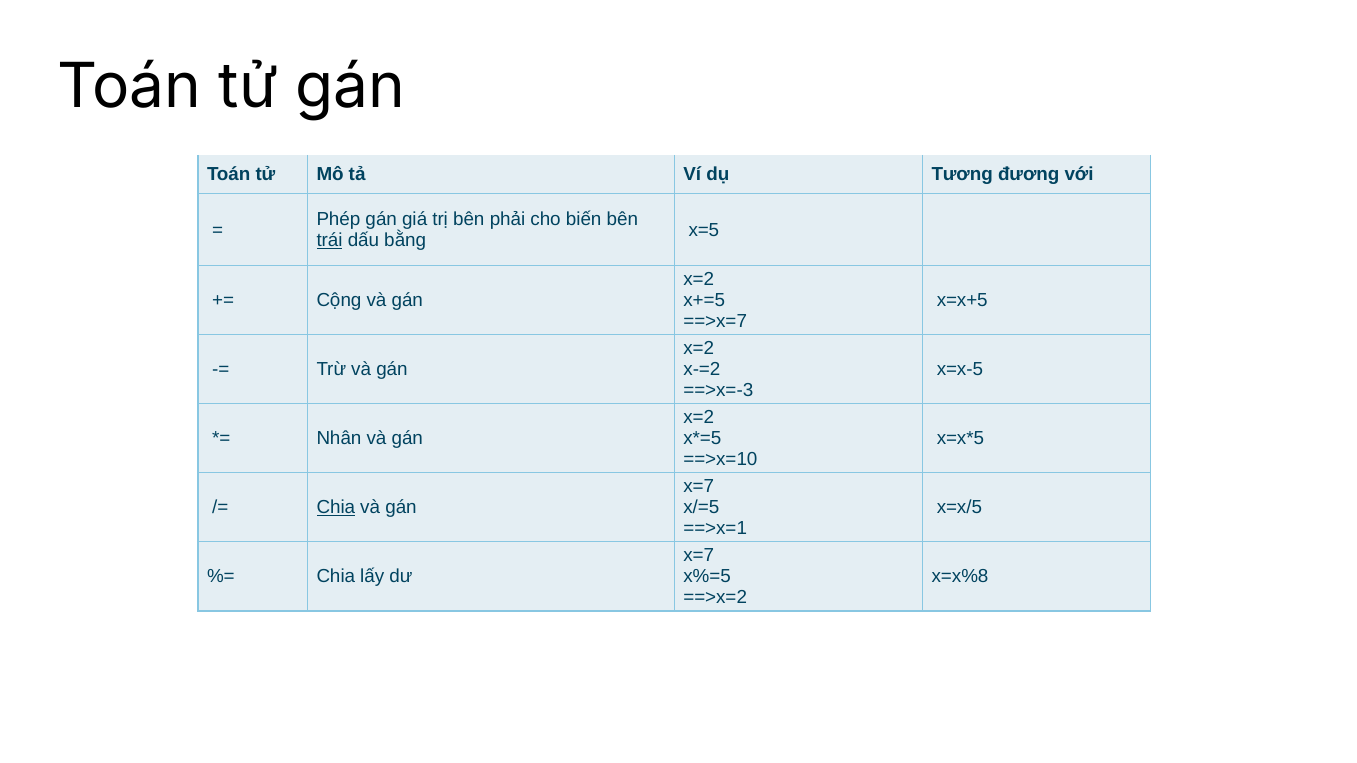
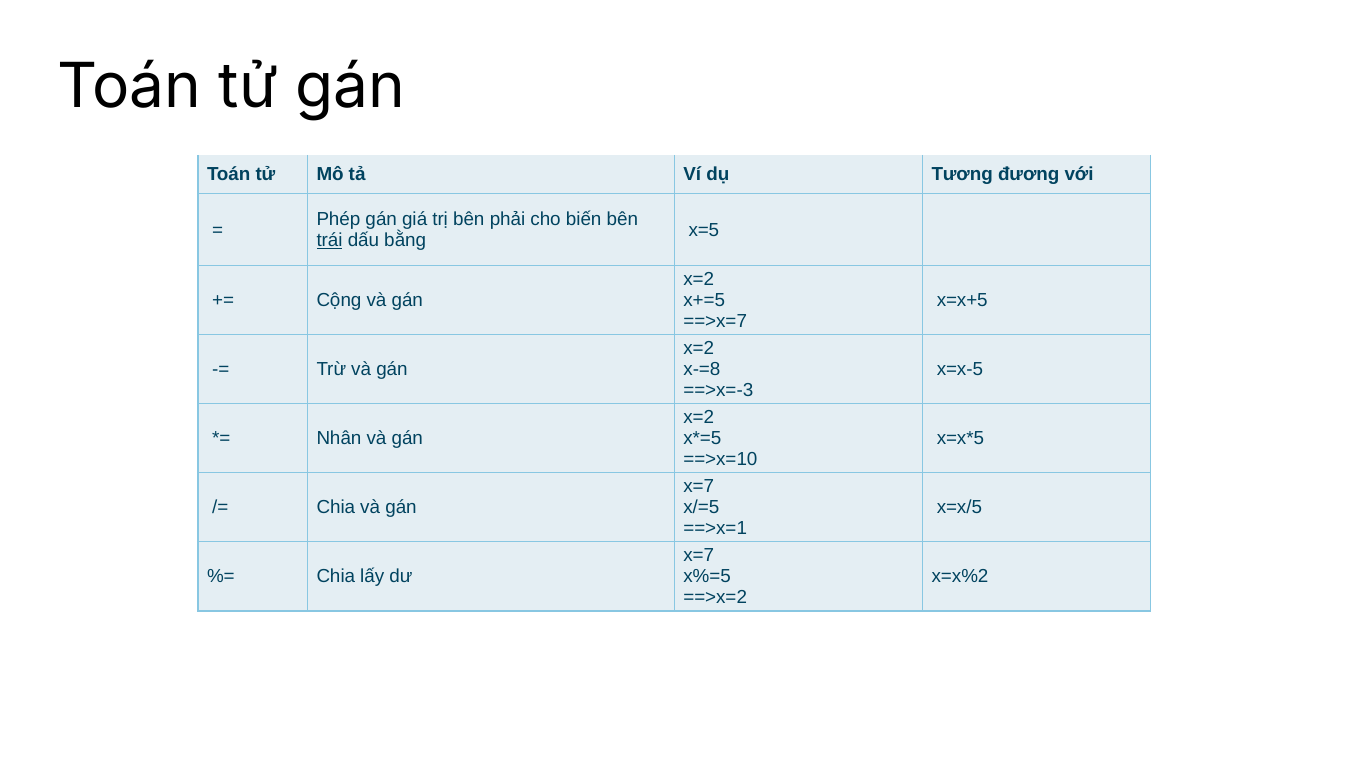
x-=2: x-=2 -> x-=8 (702, 370)
Chia underline: present -> none (336, 508)
x=x%8: x=x%8 -> x=x%2 (960, 577)
